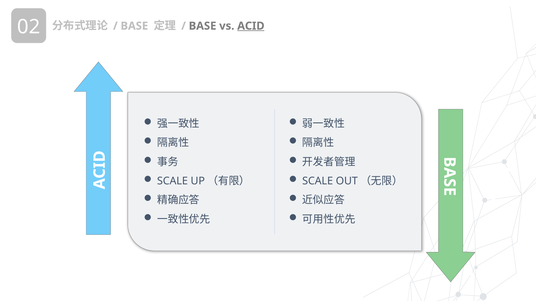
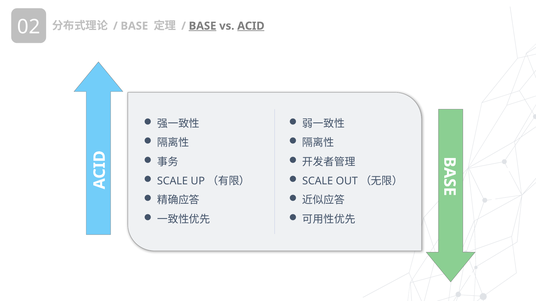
BASE underline: none -> present (203, 26)
